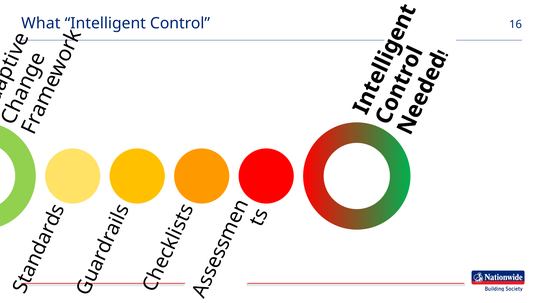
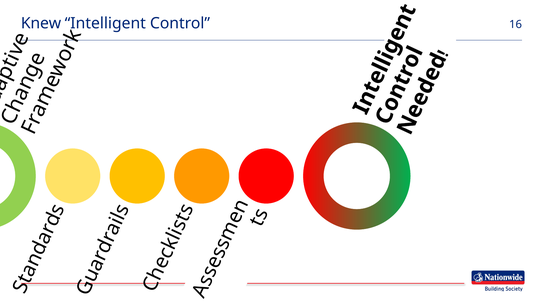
What: What -> Knew (41, 23)
